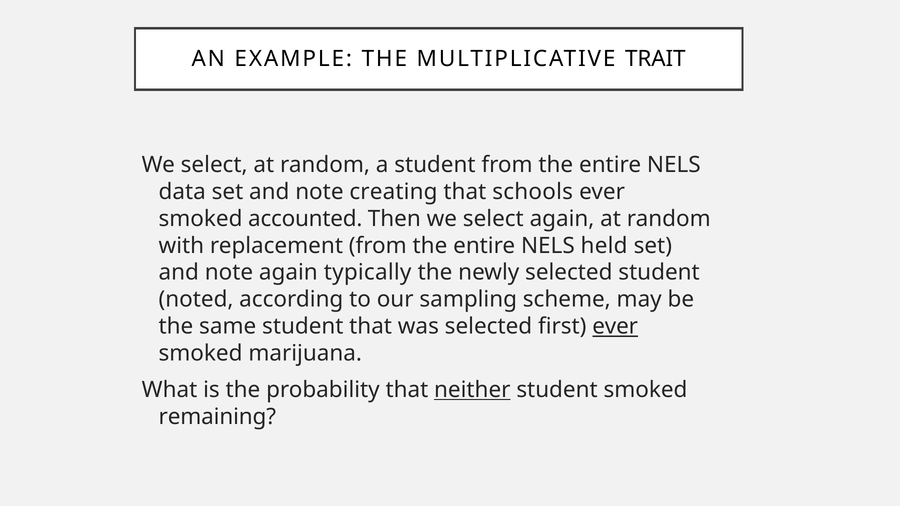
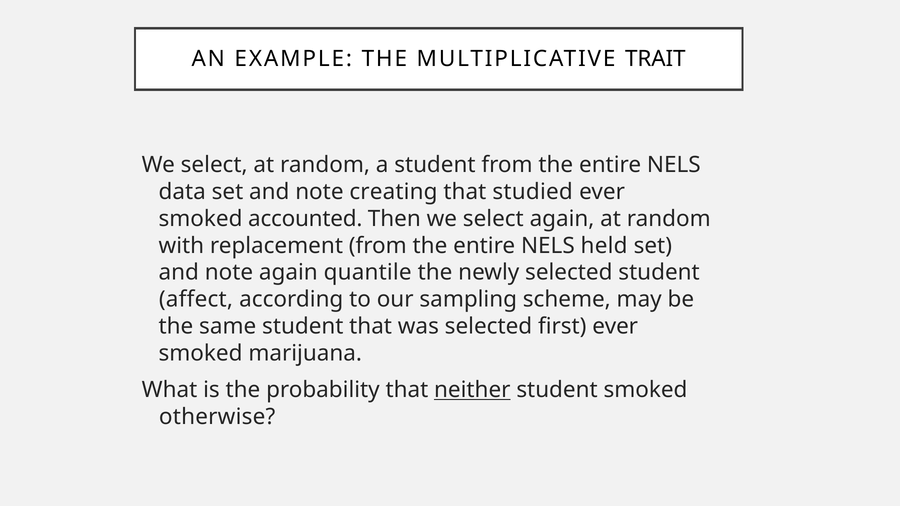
schools: schools -> studied (533, 192)
typically: typically -> quantile (368, 273)
noted: noted -> affect (196, 300)
ever underline: present -> none (615, 327)
remaining: remaining -> otherwise (217, 417)
